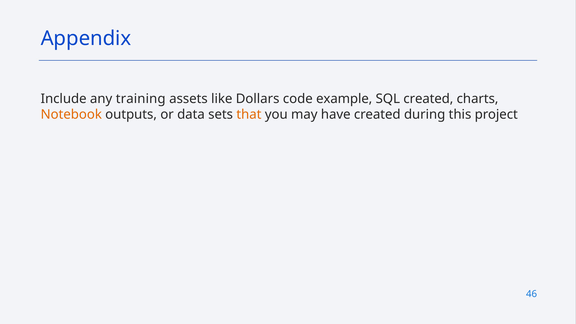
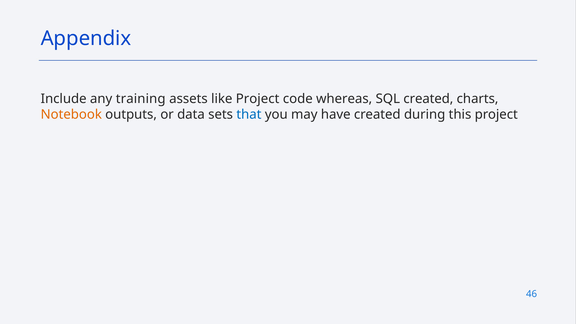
like Dollars: Dollars -> Project (258, 99)
example: example -> whereas (344, 99)
that colour: orange -> blue (249, 115)
